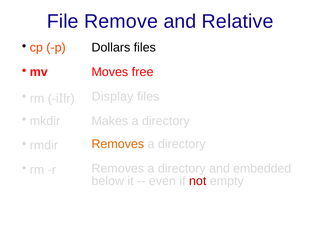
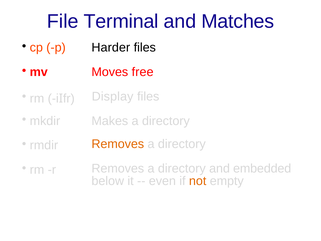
Remove: Remove -> Terminal (121, 21)
Relative: Relative -> Matches (238, 21)
Dollars: Dollars -> Harder (111, 48)
not colour: red -> orange (198, 181)
